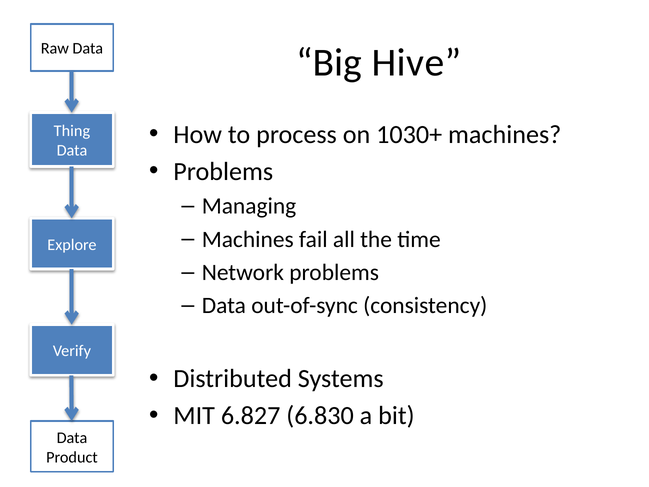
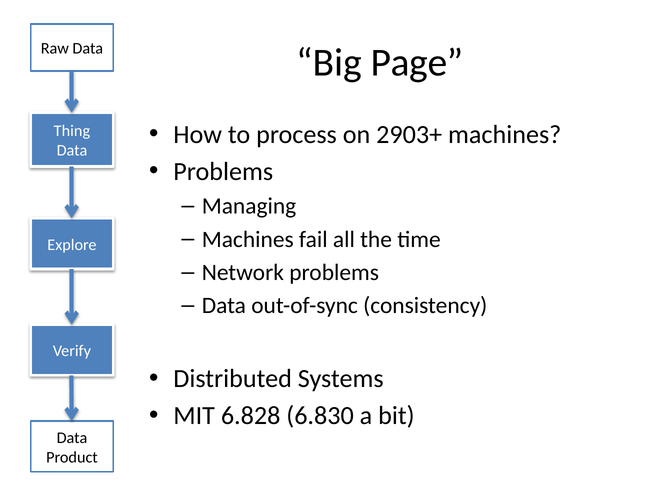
Hive: Hive -> Page (417, 63)
1030+: 1030+ -> 2903+ (409, 134)
6.827: 6.827 -> 6.828 (251, 416)
